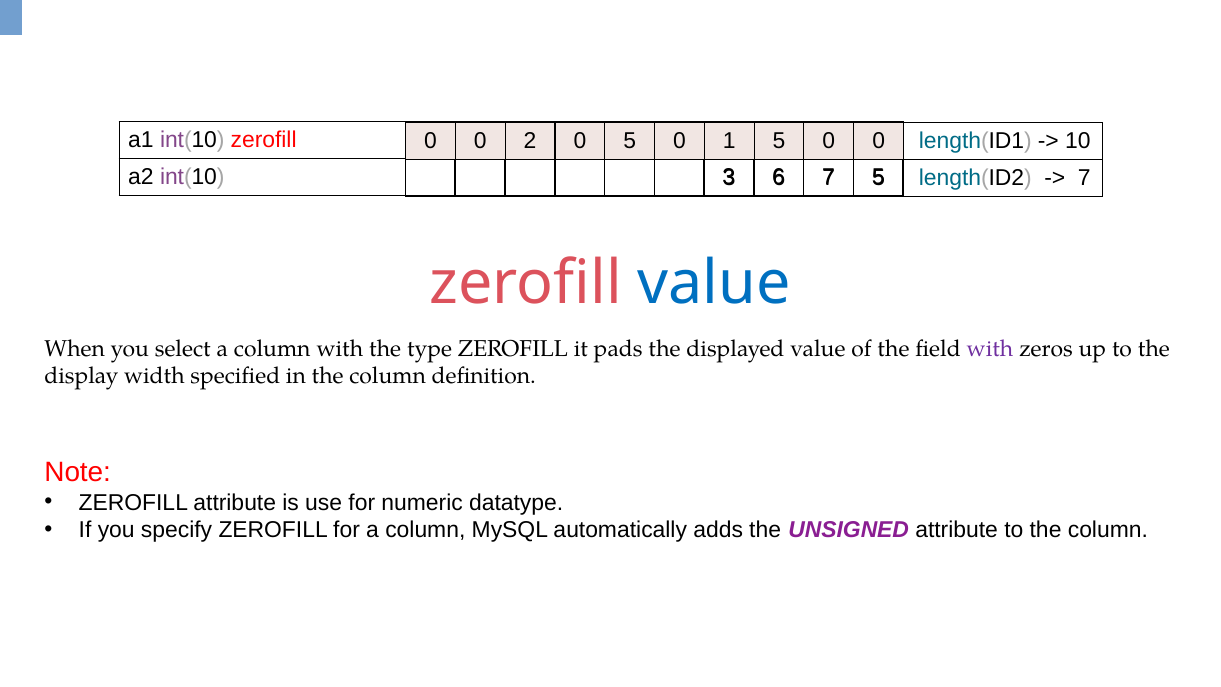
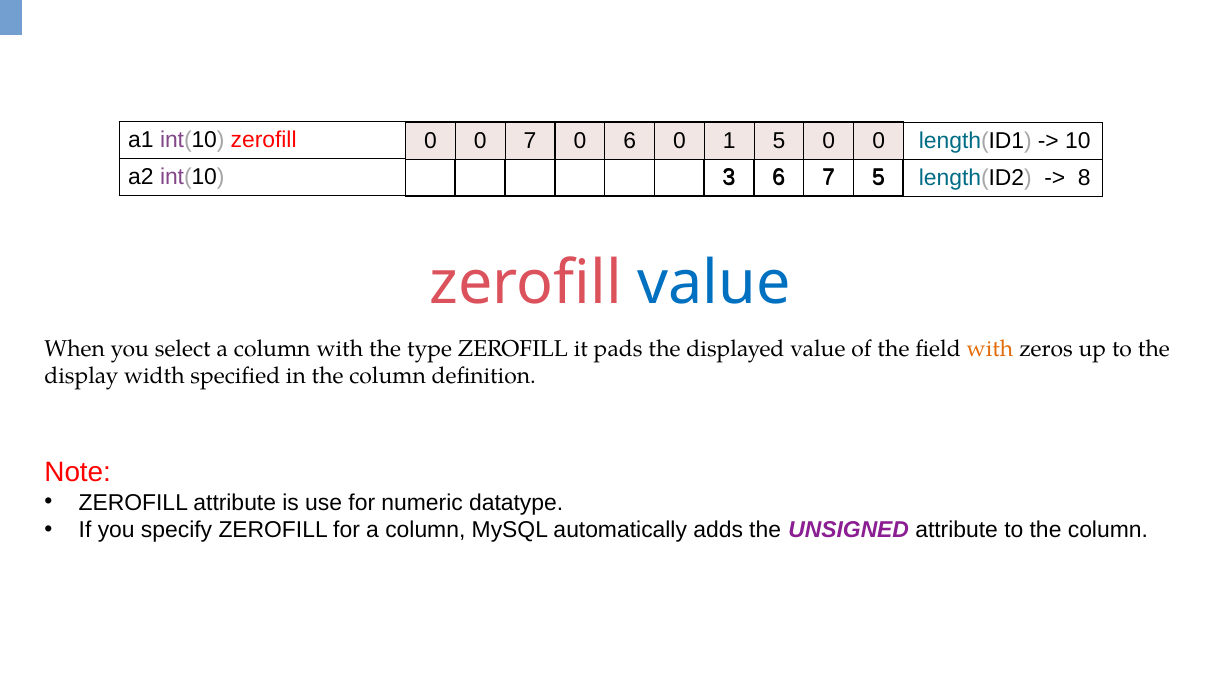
0 2: 2 -> 7 (530, 141)
0 5: 5 -> 6 (630, 141)
7: 7 -> 8 (1084, 178)
with colour: purple -> orange (990, 349)
